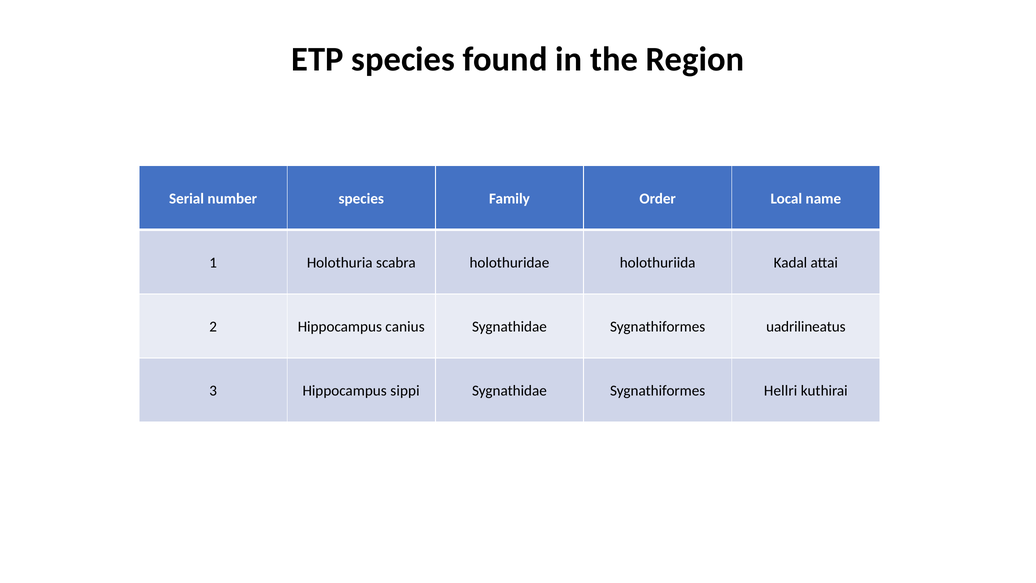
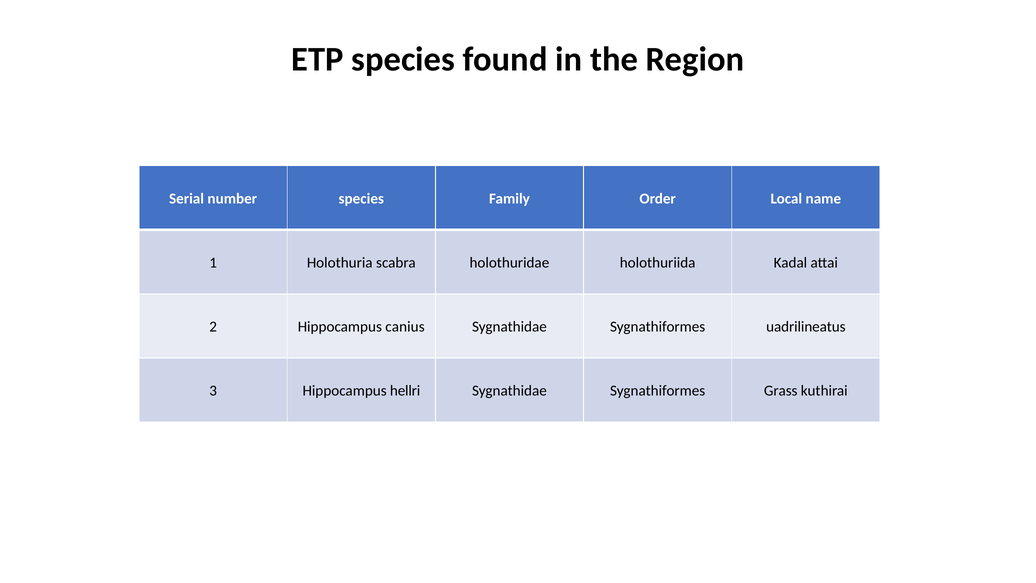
sippi: sippi -> hellri (405, 391)
Hellri: Hellri -> Grass (781, 391)
